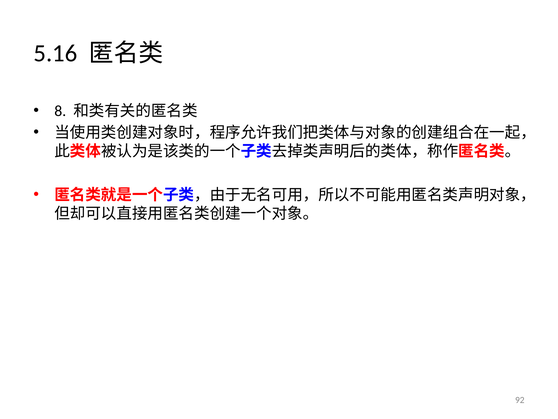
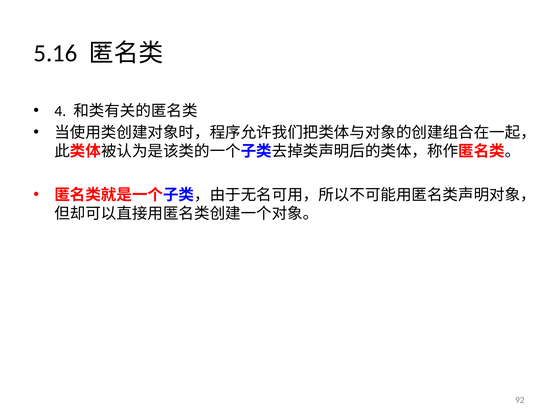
8: 8 -> 4 (60, 111)
